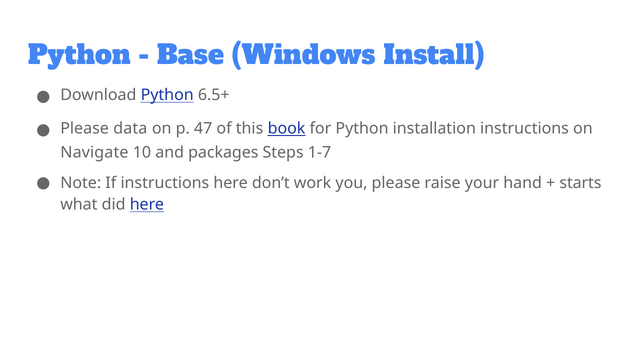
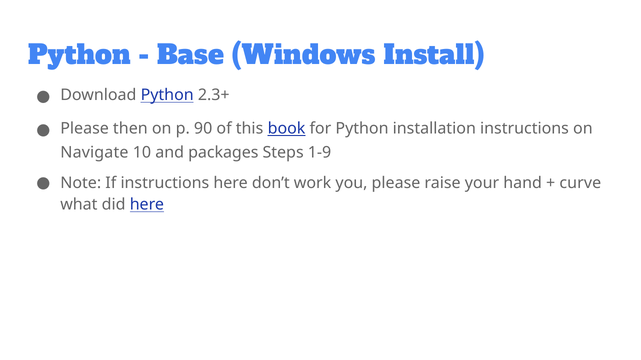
6.5+: 6.5+ -> 2.3+ (214, 95)
data: data -> then (130, 129)
47: 47 -> 90 (203, 129)
1-7: 1-7 -> 1-9 (320, 153)
starts: starts -> curve (580, 183)
